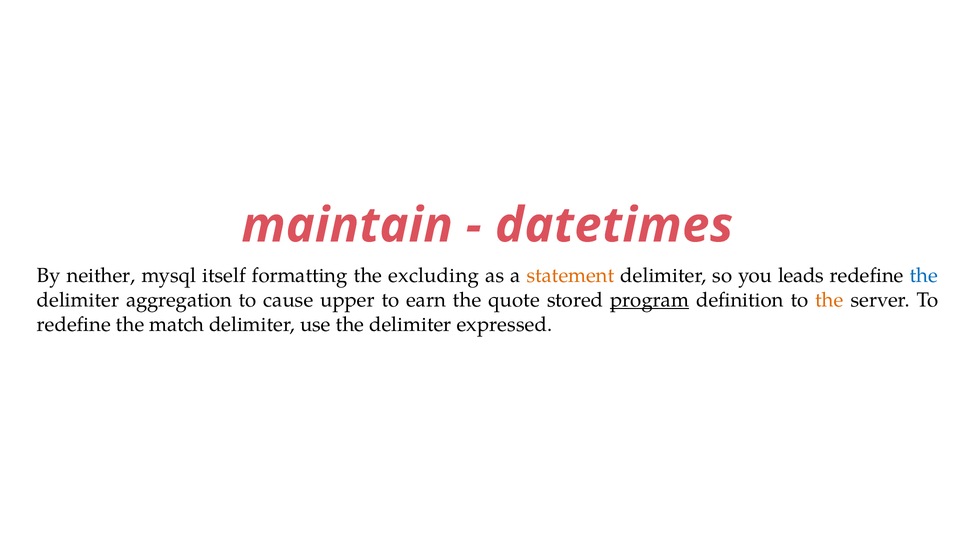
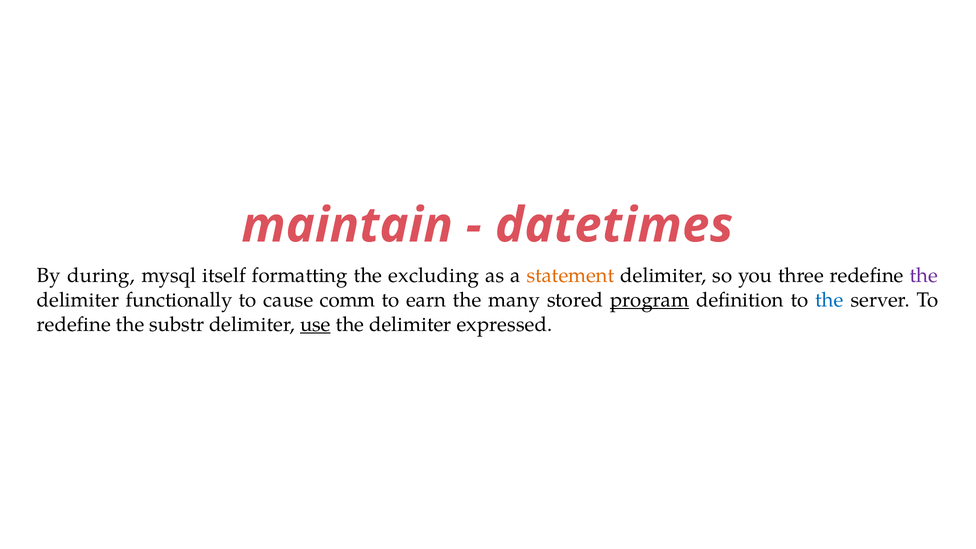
neither: neither -> during (101, 275)
leads: leads -> three (801, 275)
the colour: blue -> purple (924, 275)
aggregation: aggregation -> functionally (179, 300)
upper: upper -> comm (348, 300)
quote: quote -> many (514, 300)
the colour: orange -> blue (829, 300)
match: match -> substr (177, 324)
use underline: none -> present (315, 324)
